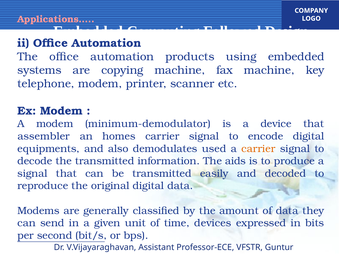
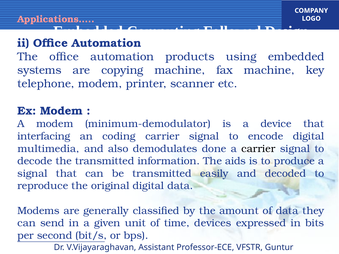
assembler: assembler -> interfacing (44, 136)
homes: homes -> coding (119, 136)
equipments: equipments -> multimedia (49, 149)
used: used -> done (214, 149)
carrier colour: orange -> black (258, 149)
